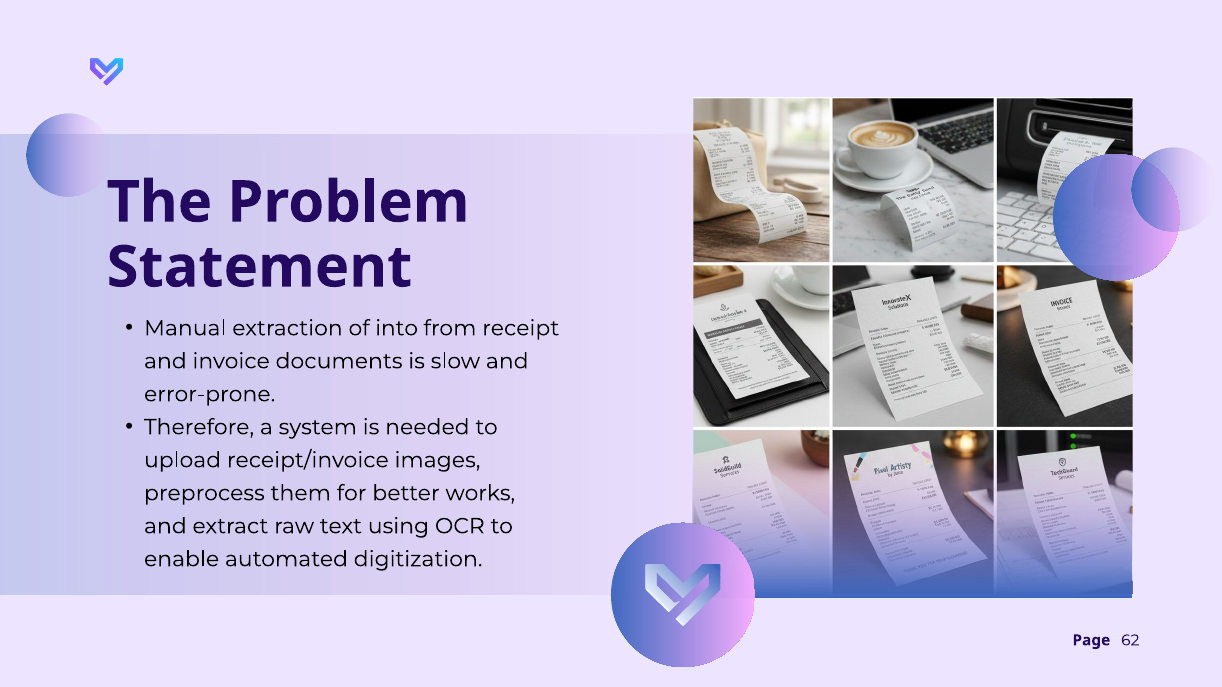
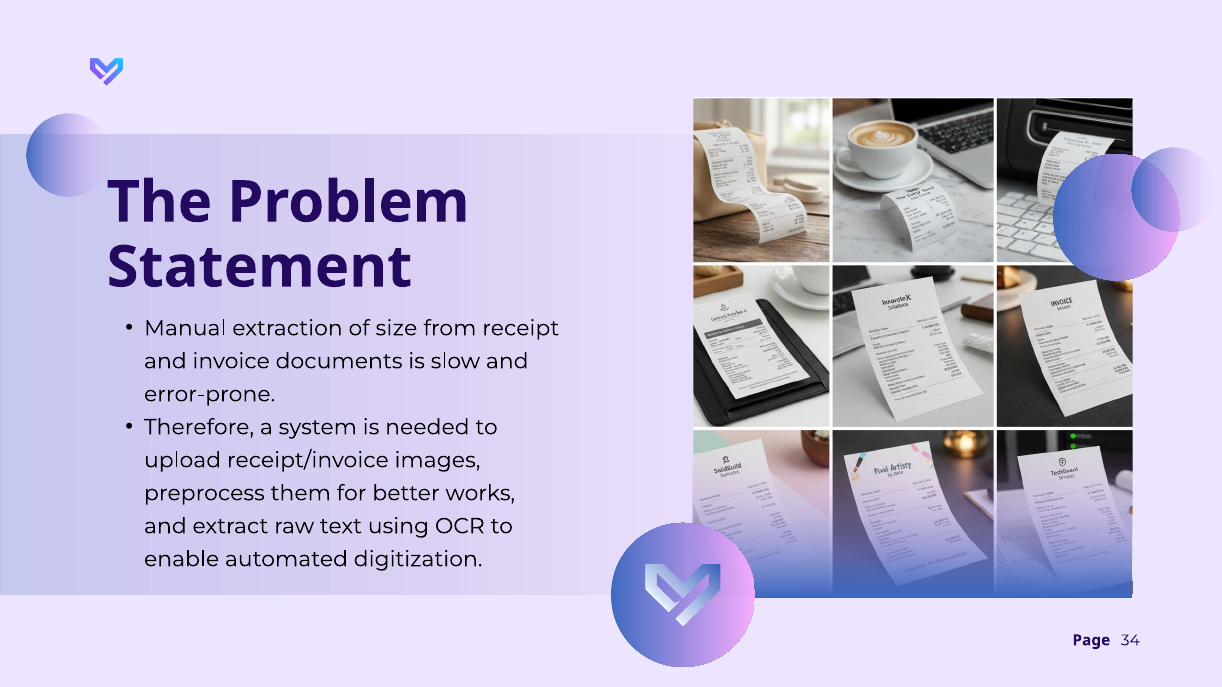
into: into -> size (396, 328)
62: 62 -> 34 (1130, 641)
